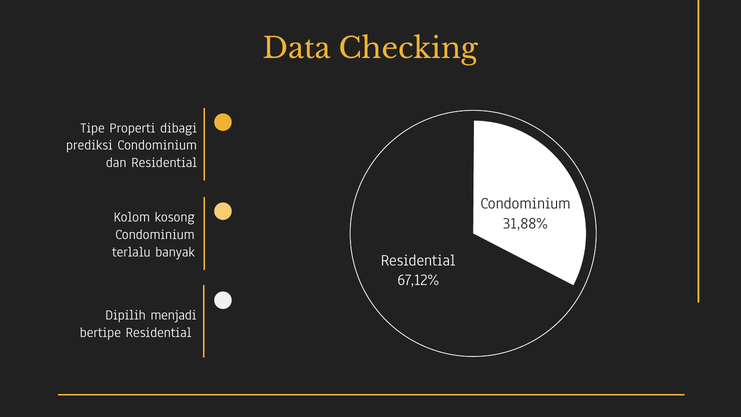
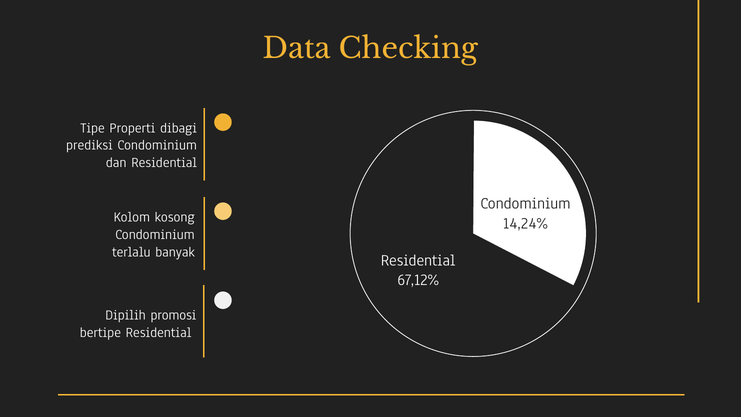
31,88%: 31,88% -> 14,24% (525, 223)
menjadi: menjadi -> promosi (173, 315)
